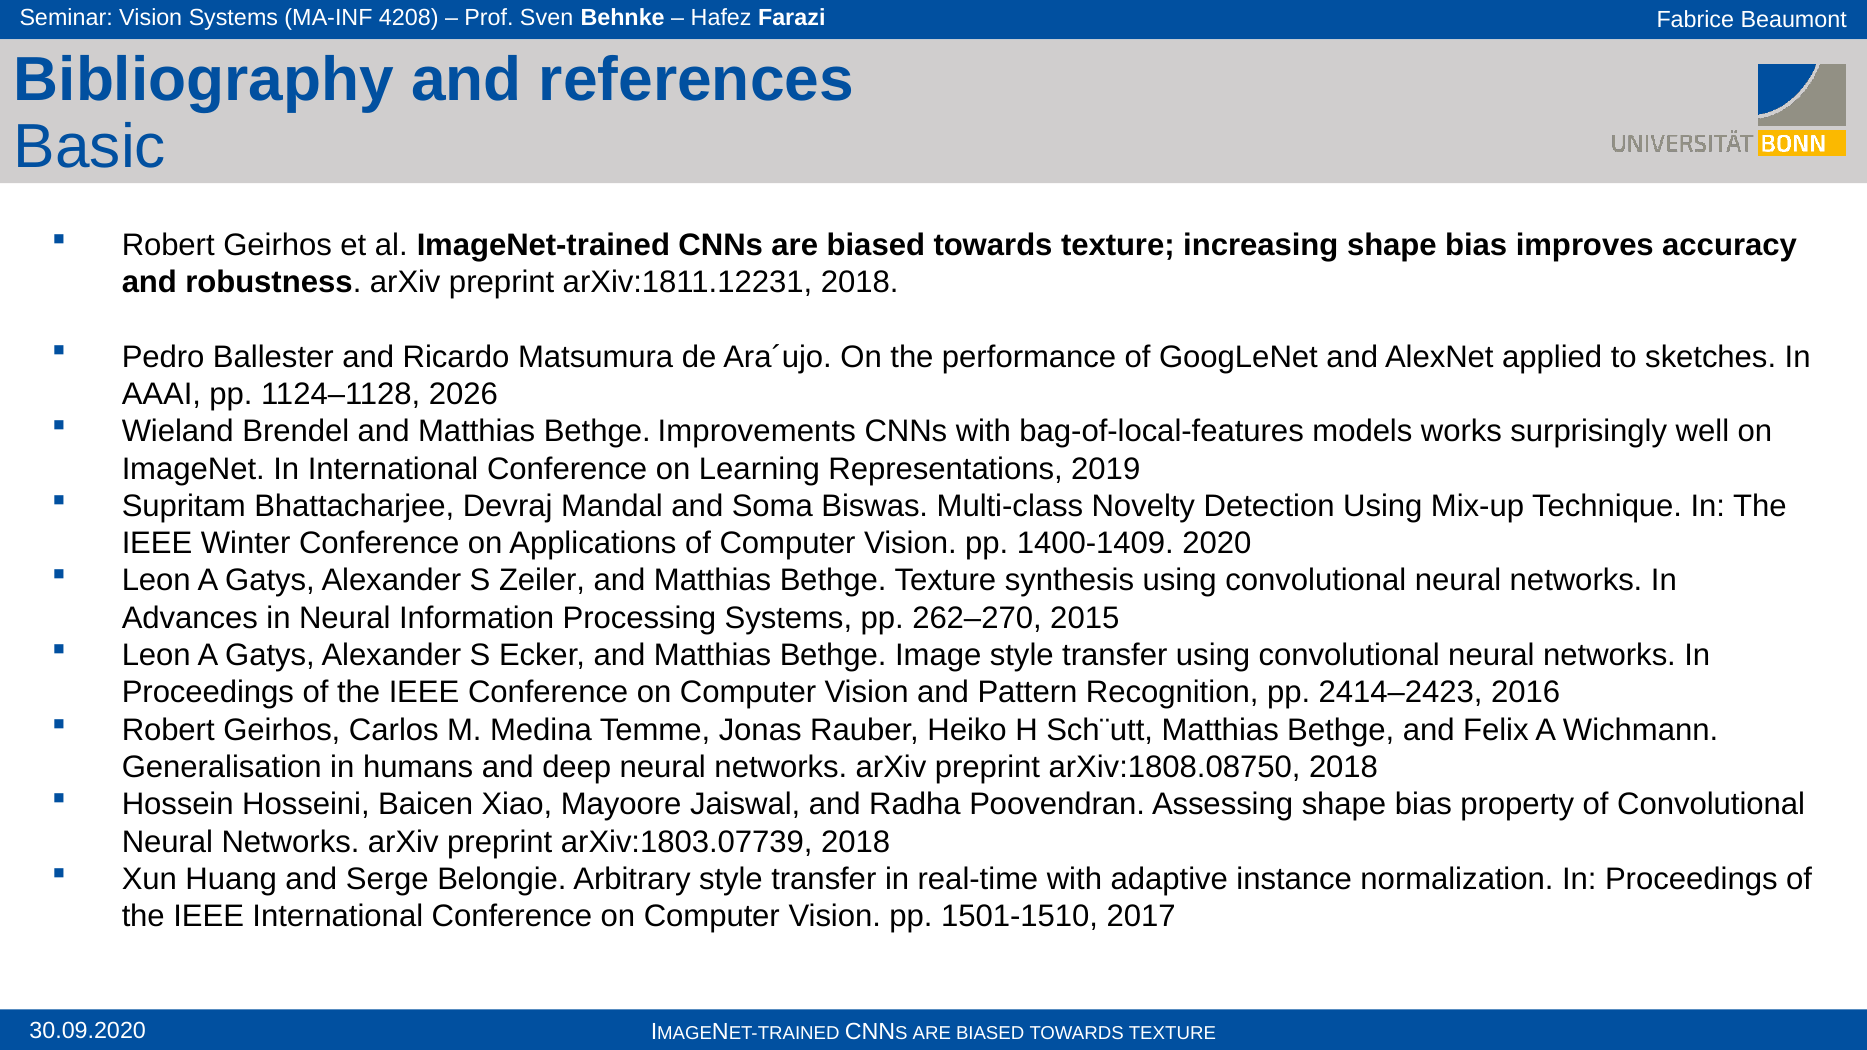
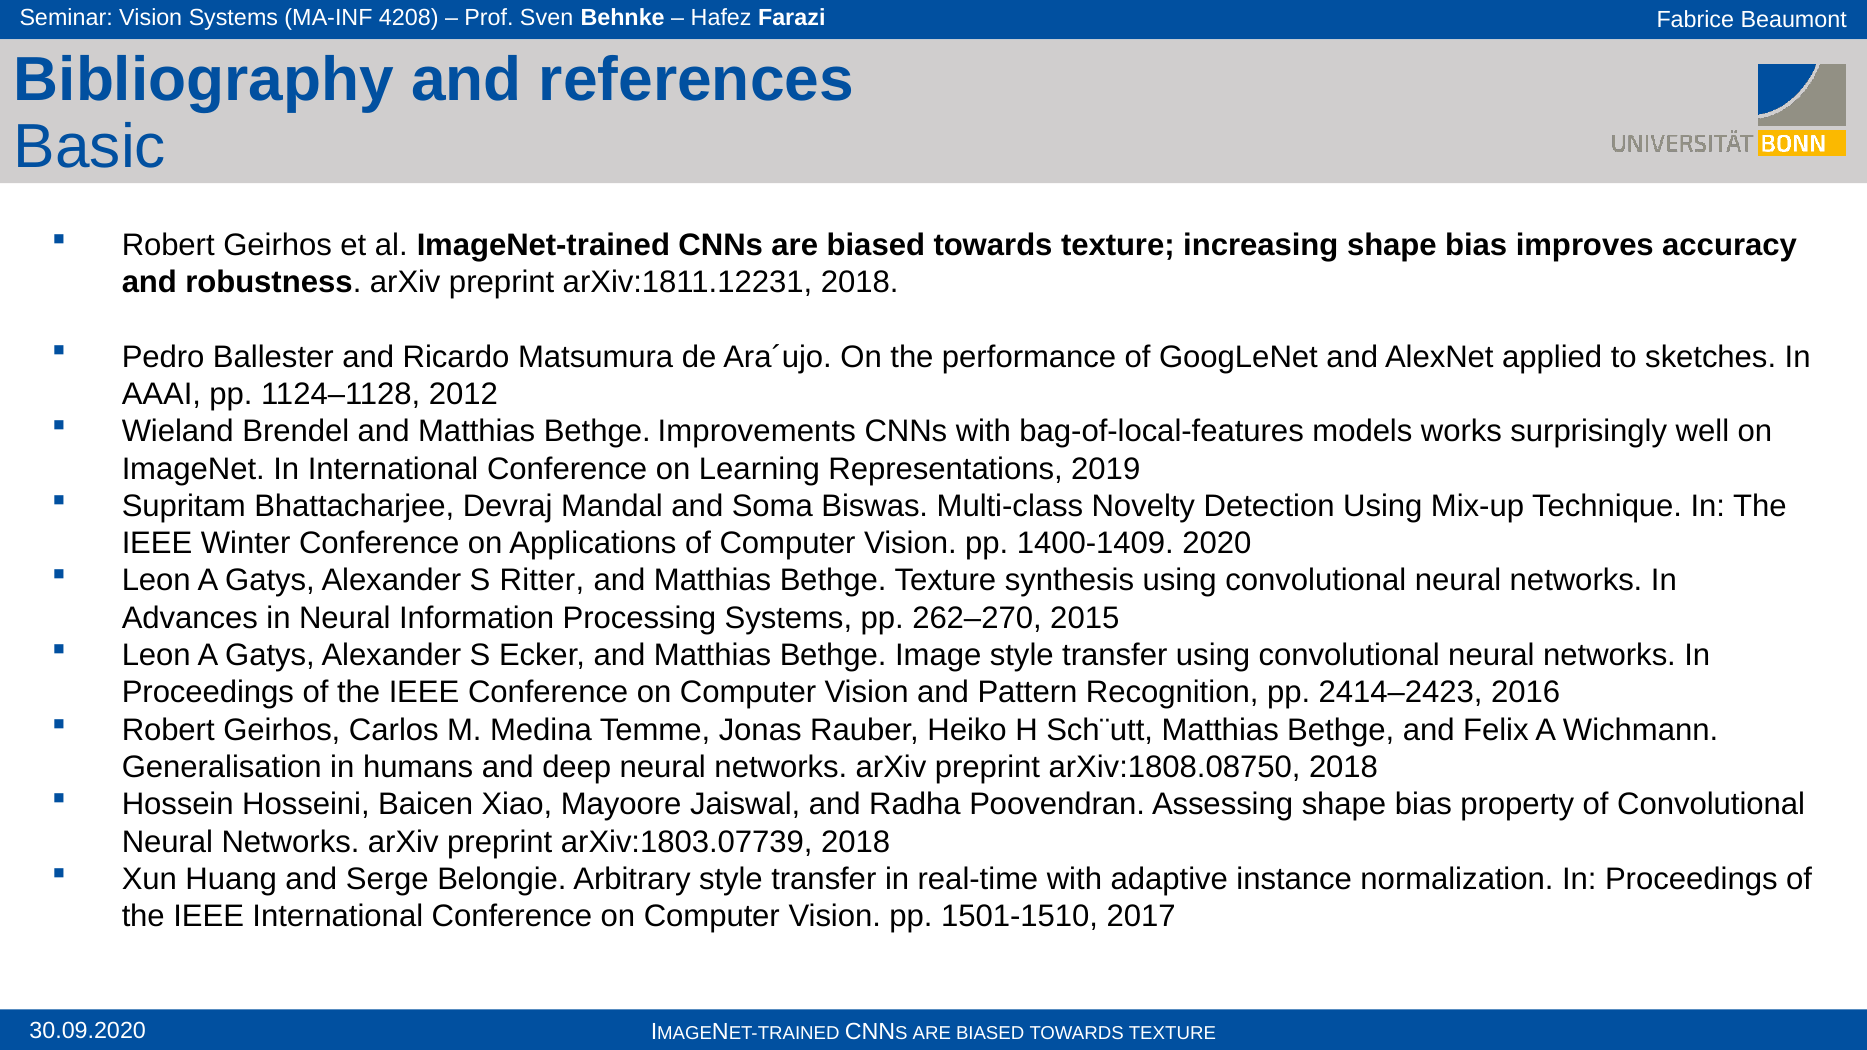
2026: 2026 -> 2012 (463, 394)
Zeiler: Zeiler -> Ritter (542, 581)
